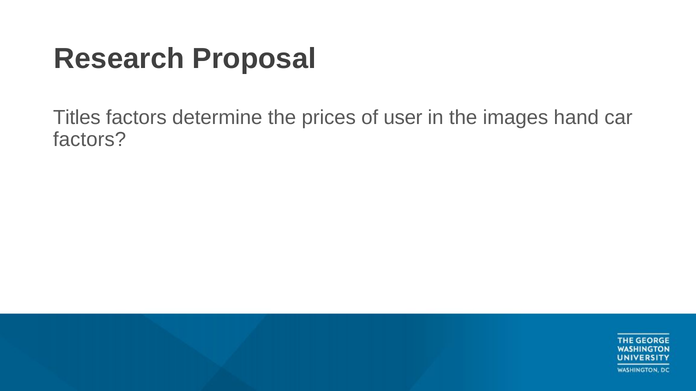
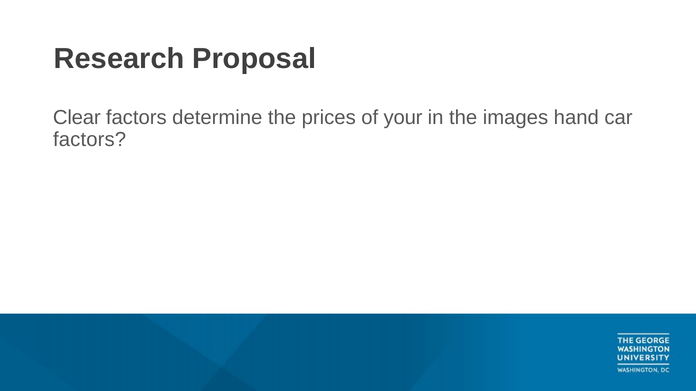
Titles: Titles -> Clear (77, 118)
user: user -> your (403, 118)
